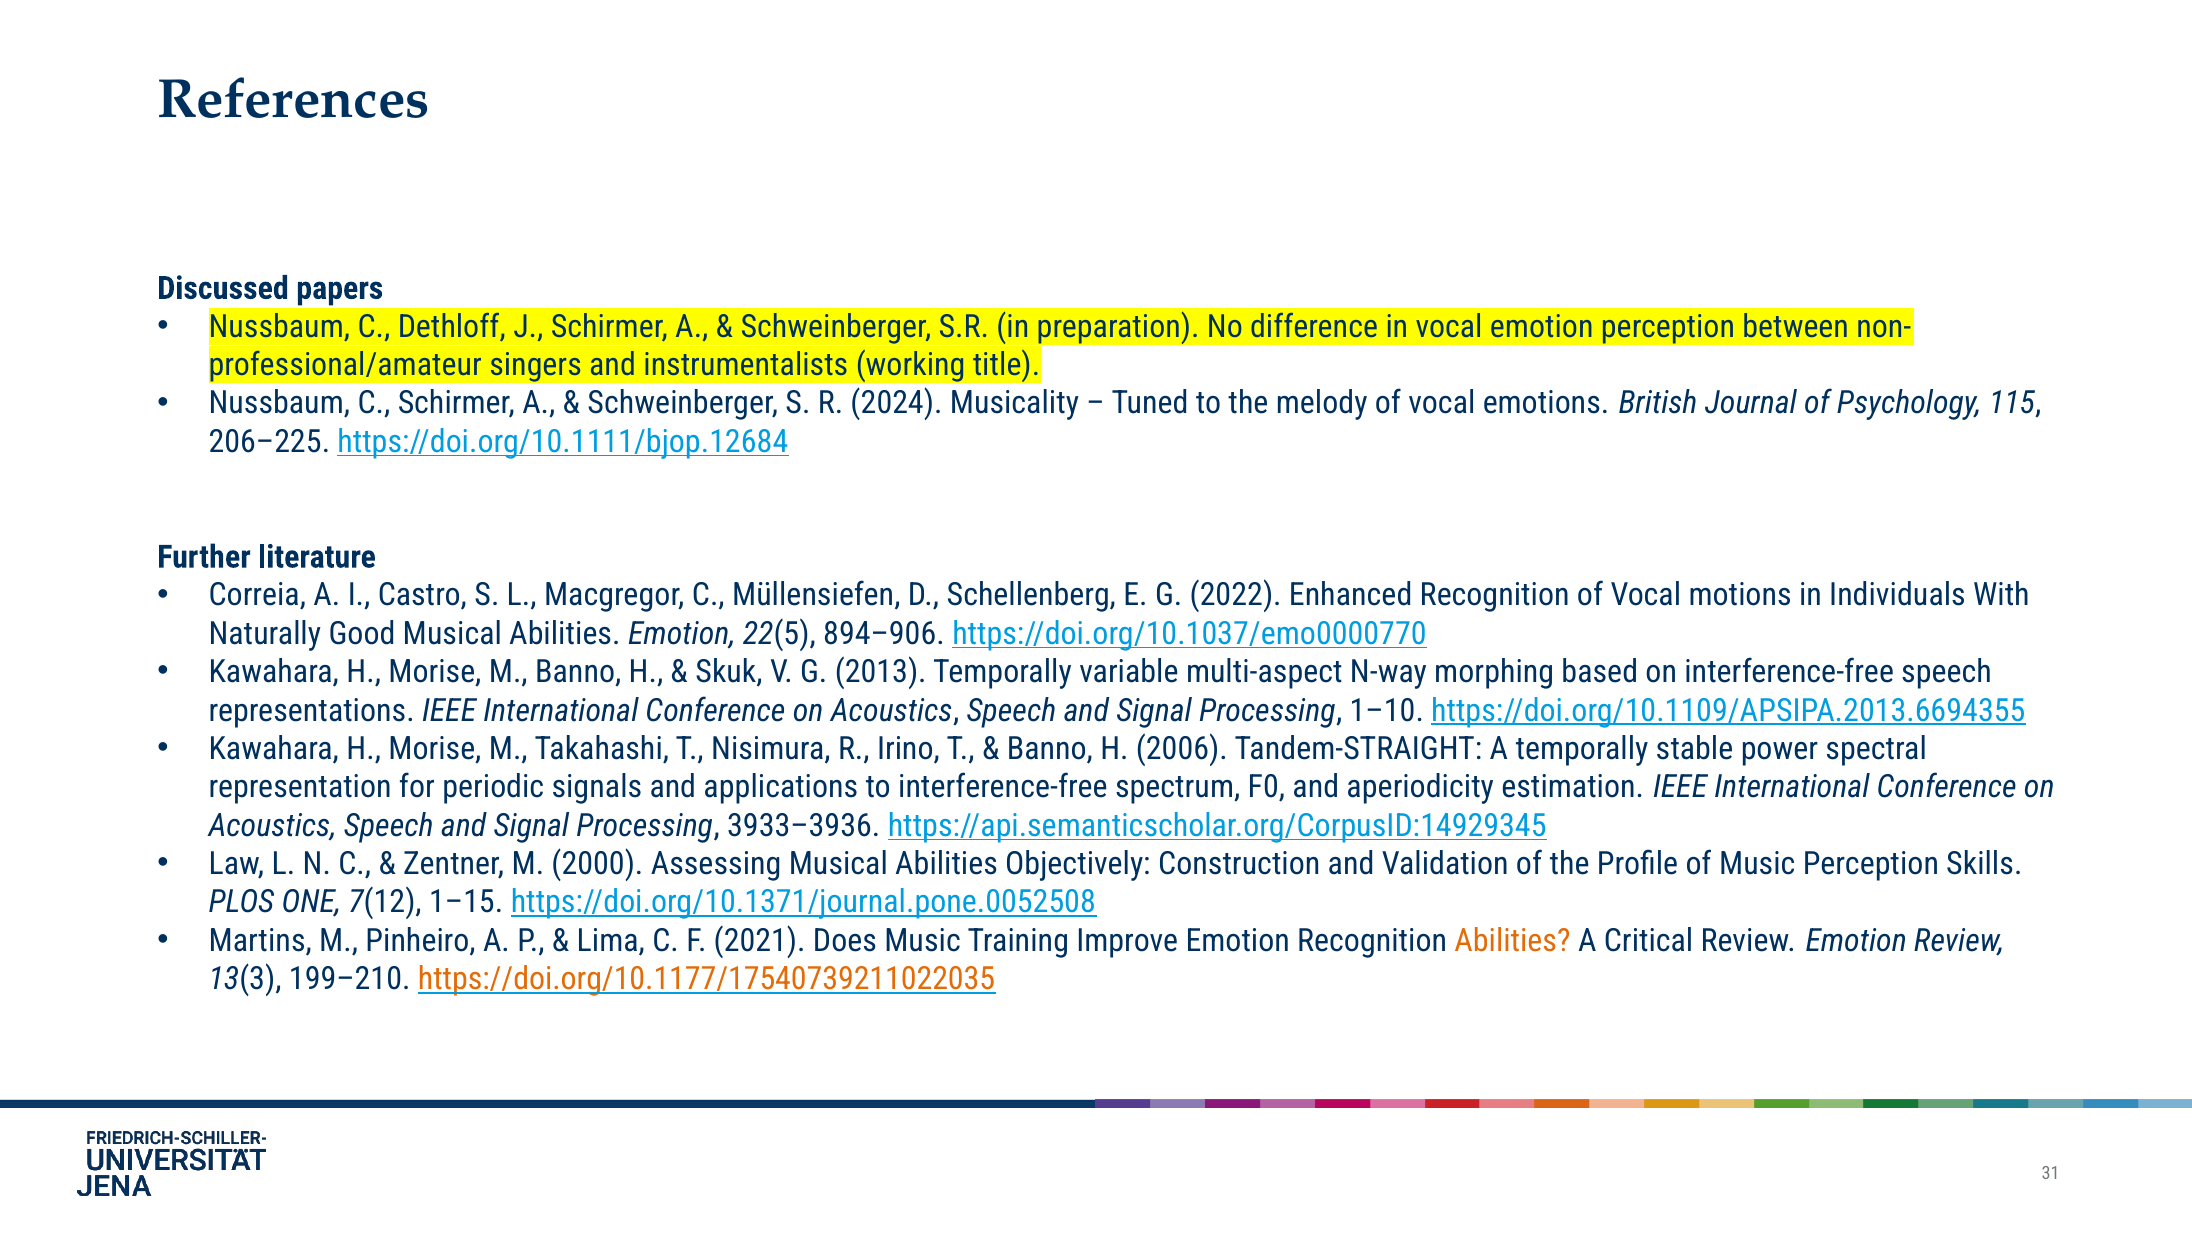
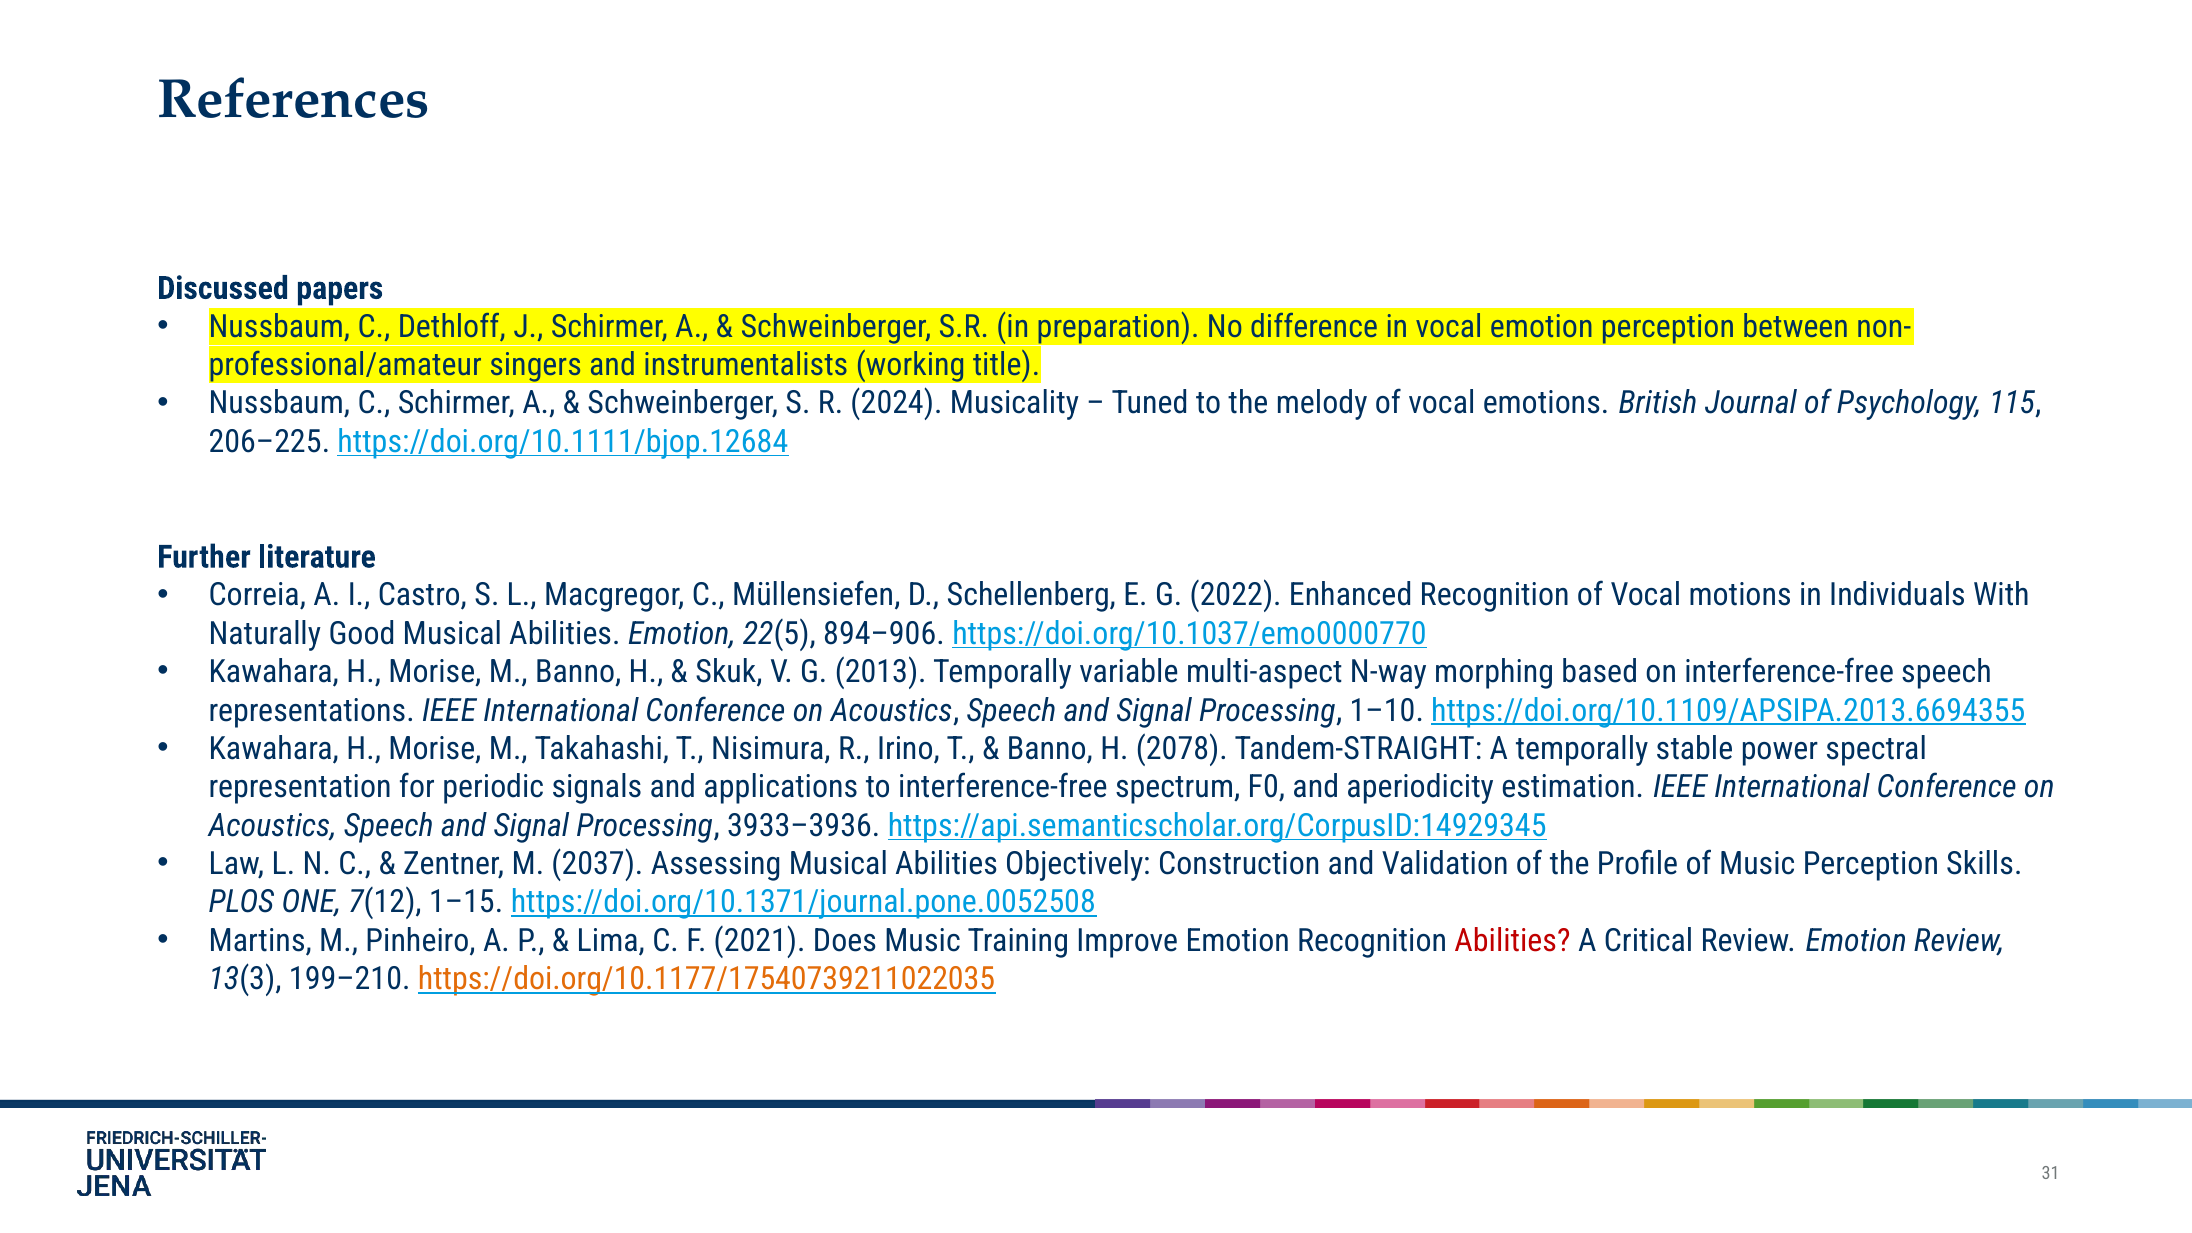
2006: 2006 -> 2078 (1182, 749)
2000: 2000 -> 2037 (597, 864)
Abilities colour: orange -> red (1513, 941)
